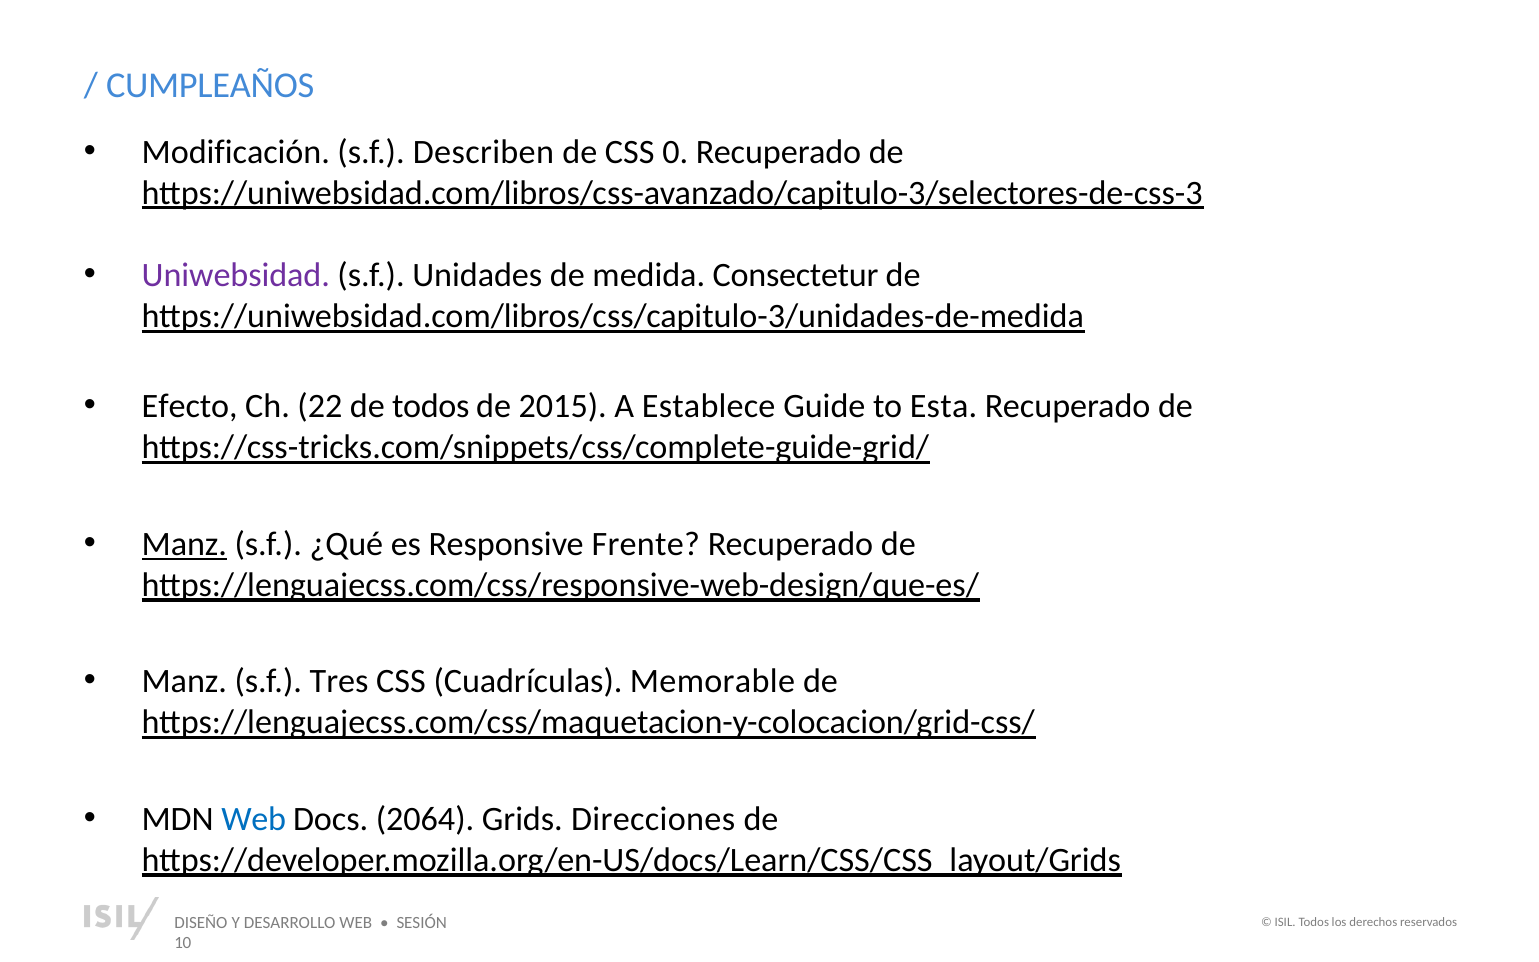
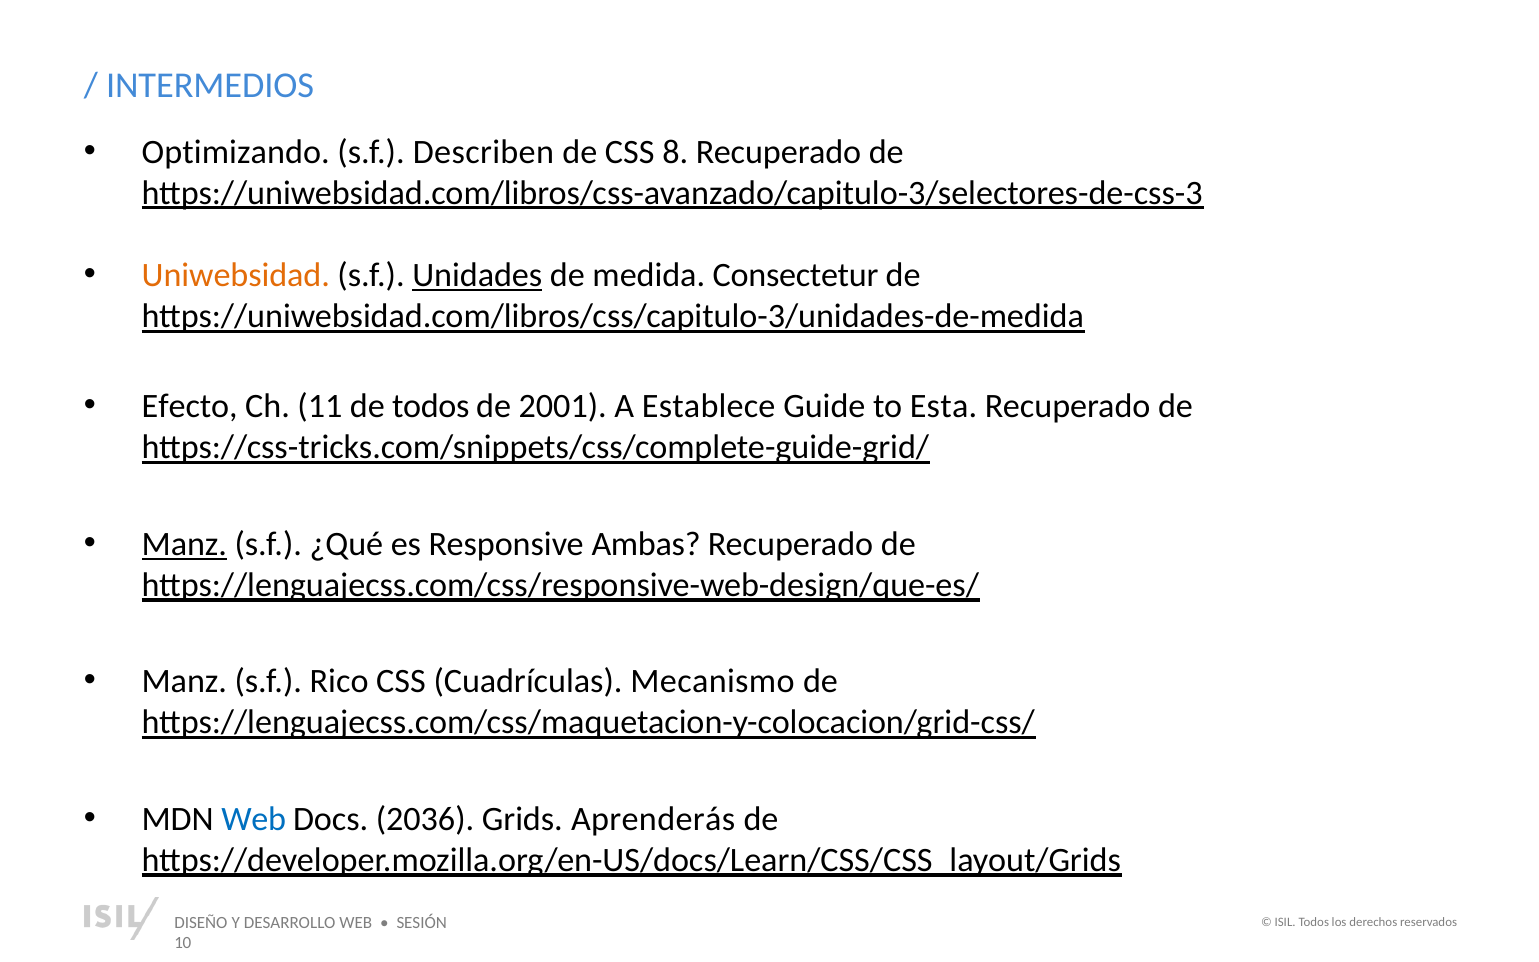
CUMPLEAÑOS: CUMPLEAÑOS -> INTERMEDIOS (210, 86)
Modificación: Modificación -> Optimizando (236, 152)
0: 0 -> 8 (675, 152)
Uniwebsidad colour: purple -> orange (236, 276)
Unidades underline: none -> present (477, 276)
22: 22 -> 11 (320, 406)
2015: 2015 -> 2001 (563, 406)
Frente: Frente -> Ambas (646, 544)
Tres: Tres -> Rico (339, 681)
Memorable: Memorable -> Mecanismo (713, 681)
2064: 2064 -> 2036 (425, 819)
Direcciones: Direcciones -> Aprenderás (653, 819)
